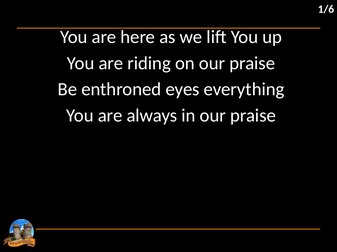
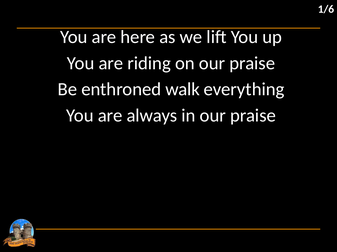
eyes: eyes -> walk (183, 90)
